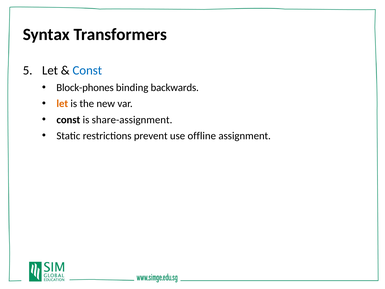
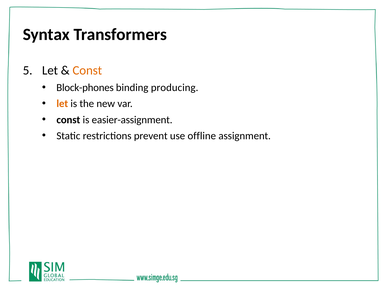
Const colour: blue -> orange (87, 70)
backwards: backwards -> producing (175, 88)
share-assignment: share-assignment -> easier-assignment (132, 120)
